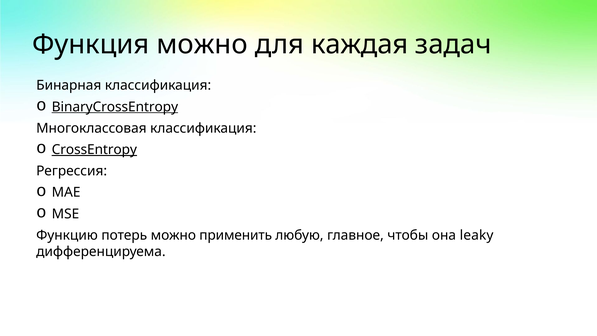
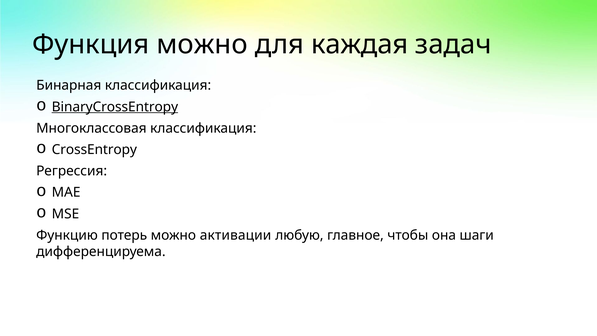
CrossEntropy underline: present -> none (94, 150)
применить: применить -> активации (236, 235)
leaky: leaky -> шаги (477, 235)
